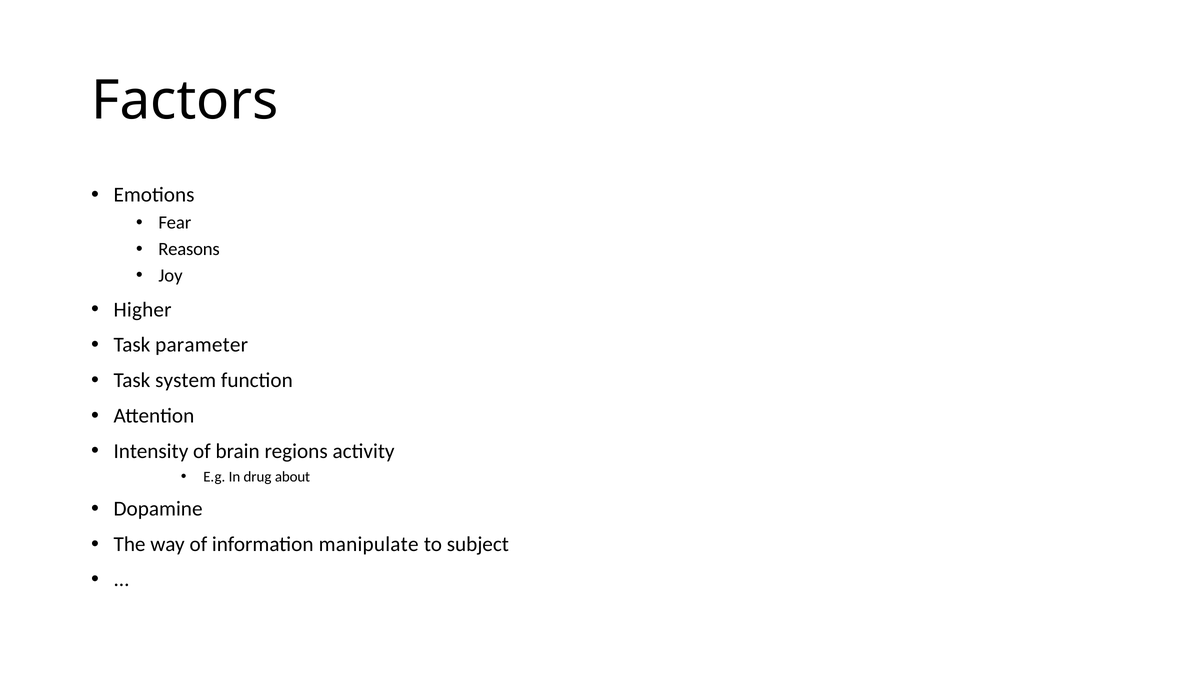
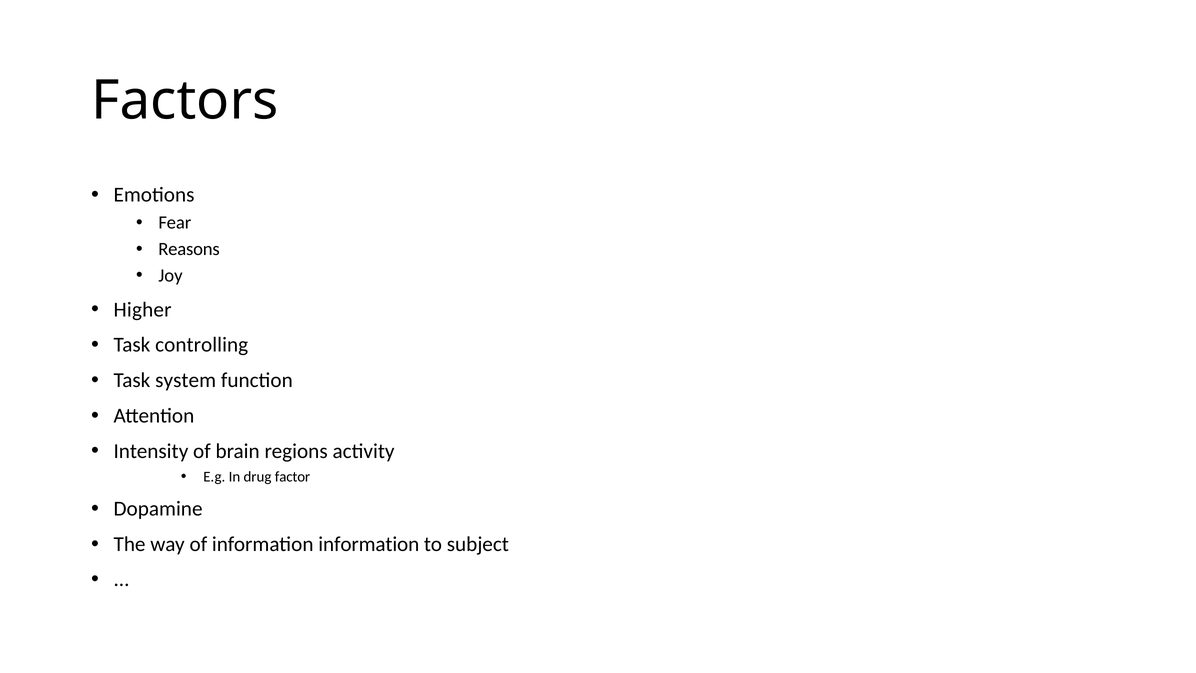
parameter: parameter -> controlling (202, 345)
about: about -> factor (293, 477)
information manipulate: manipulate -> information (369, 544)
